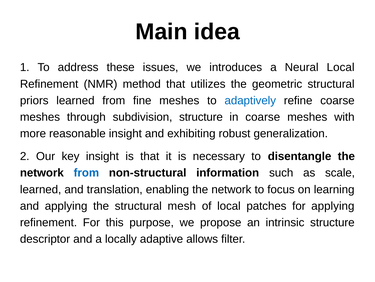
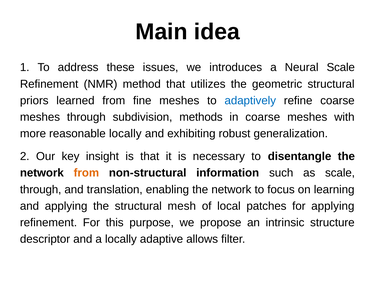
Neural Local: Local -> Scale (341, 67)
subdivision structure: structure -> methods (201, 117)
reasonable insight: insight -> locally (125, 133)
from colour: blue -> orange (86, 172)
learned: learned -> through (41, 189)
